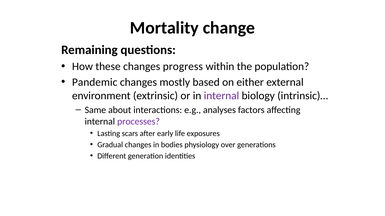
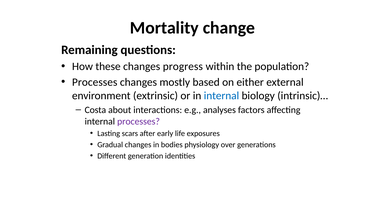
Pandemic: Pandemic -> Processes (95, 82)
internal colour: purple -> blue (221, 96)
Same: Same -> Costa (95, 110)
